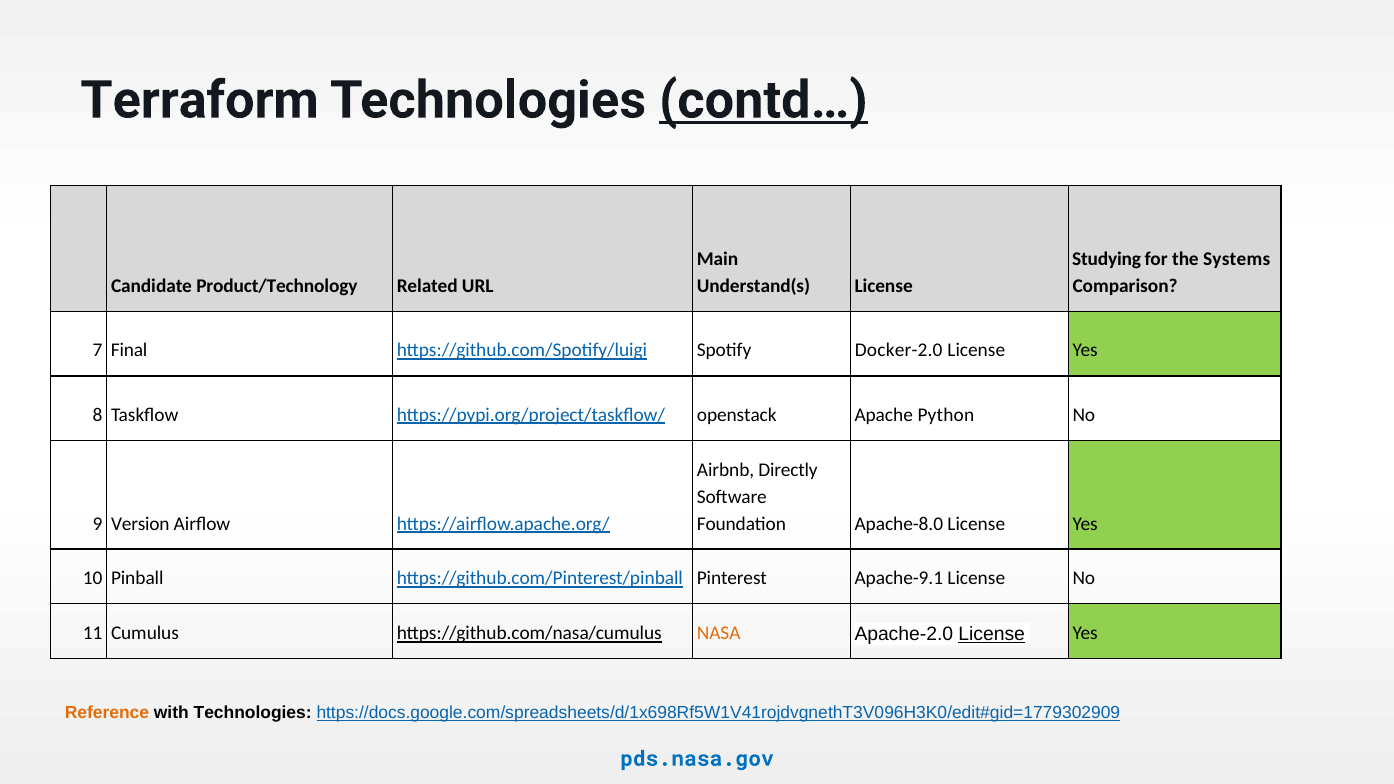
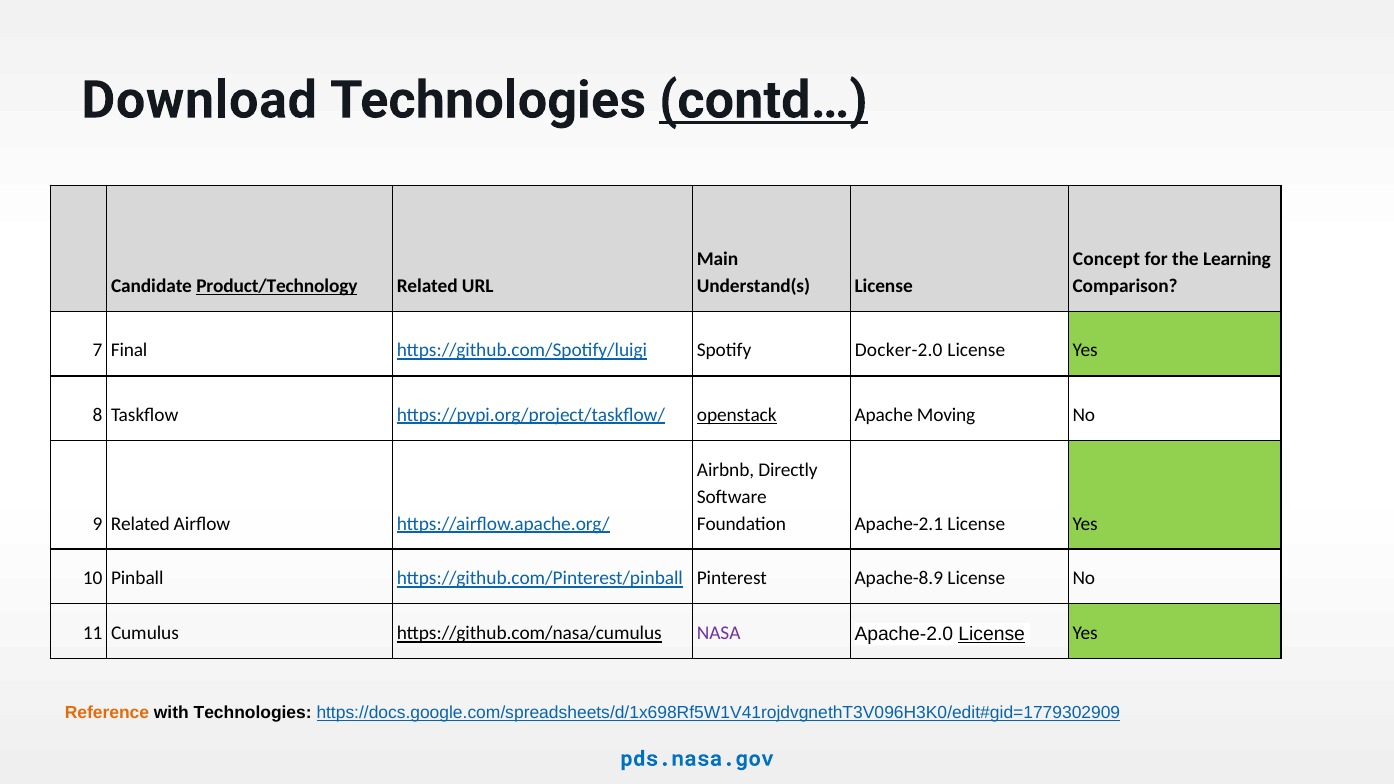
Terraform: Terraform -> Download (199, 100)
Studying: Studying -> Concept (1106, 259)
Systems: Systems -> Learning (1237, 259)
Product/Technology underline: none -> present (277, 286)
openstack underline: none -> present (737, 415)
Python: Python -> Moving (946, 415)
9 Version: Version -> Related (140, 524)
Apache-8.0: Apache-8.0 -> Apache-2.1 (899, 524)
Apache-9.1: Apache-9.1 -> Apache-8.9 (899, 579)
NASA colour: orange -> purple (719, 633)
